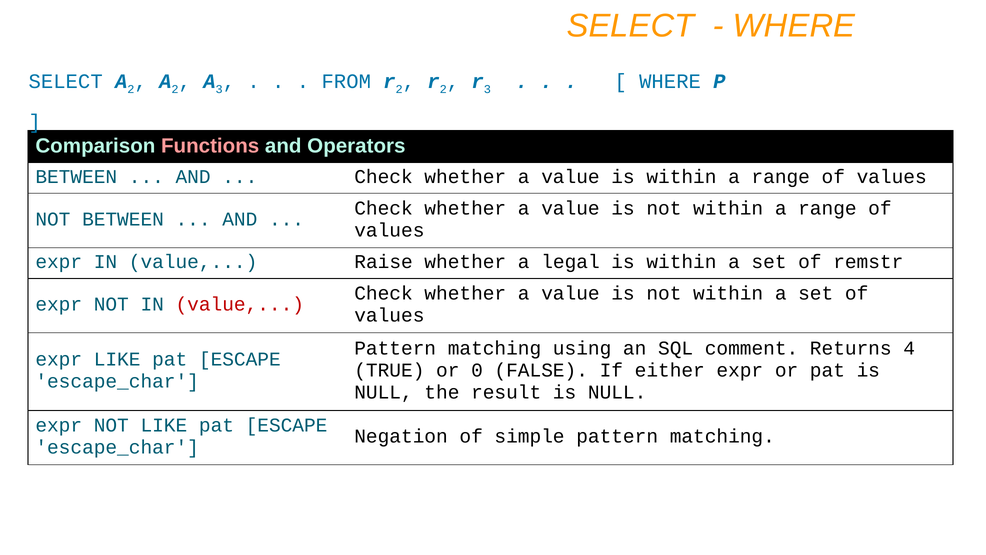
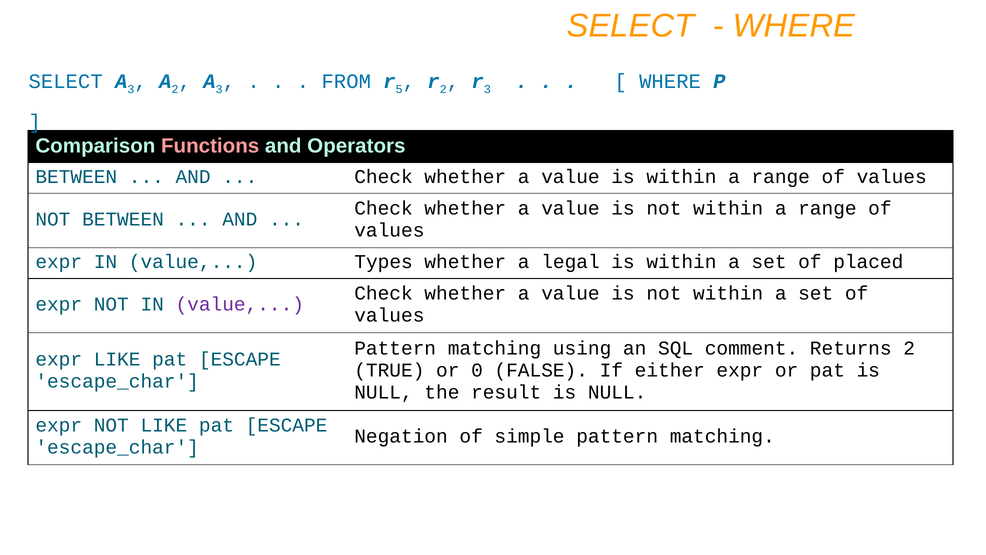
SELECT A 2: 2 -> 3 (131, 89)
2: 2 -> 5 (399, 89)
Raise: Raise -> Types (384, 262)
remstr: remstr -> placed (868, 262)
value colour: red -> purple (240, 304)
Returns 4: 4 -> 2 (909, 348)
